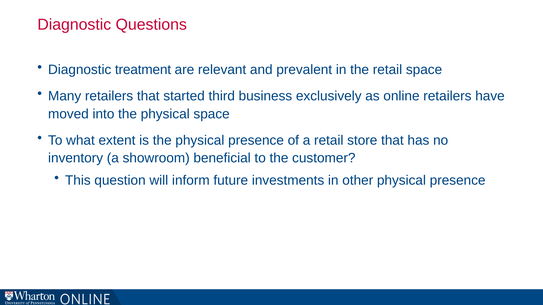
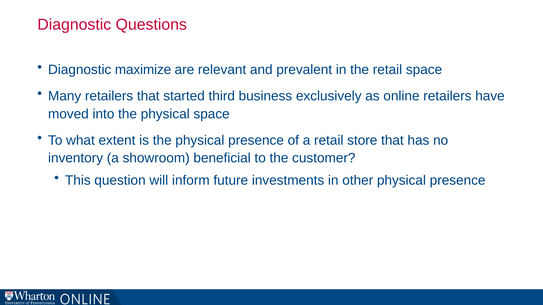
treatment: treatment -> maximize (143, 70)
